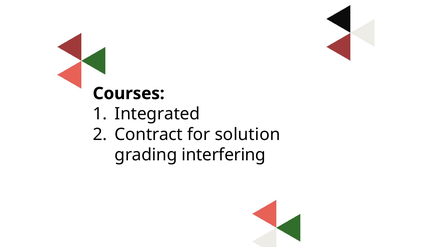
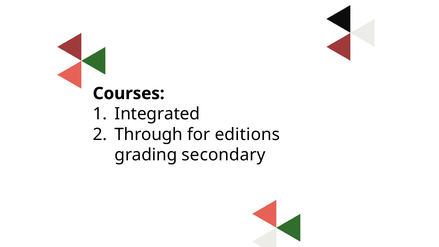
Contract: Contract -> Through (149, 134)
solution: solution -> editions (247, 134)
interfering: interfering -> secondary (224, 155)
